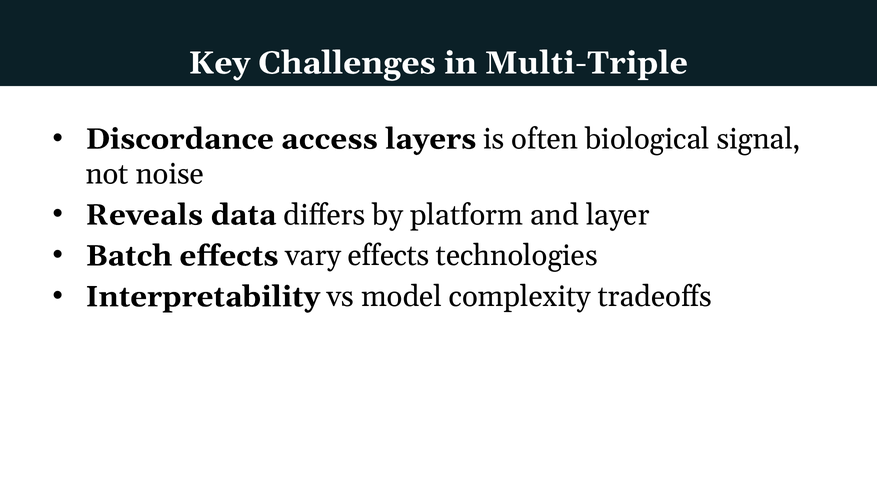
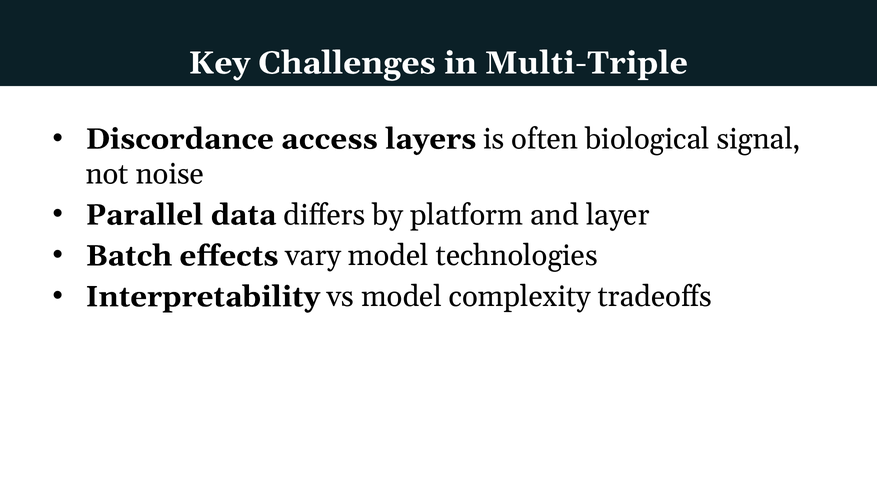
Reveals: Reveals -> Parallel (144, 215)
vary effects: effects -> model (388, 256)
